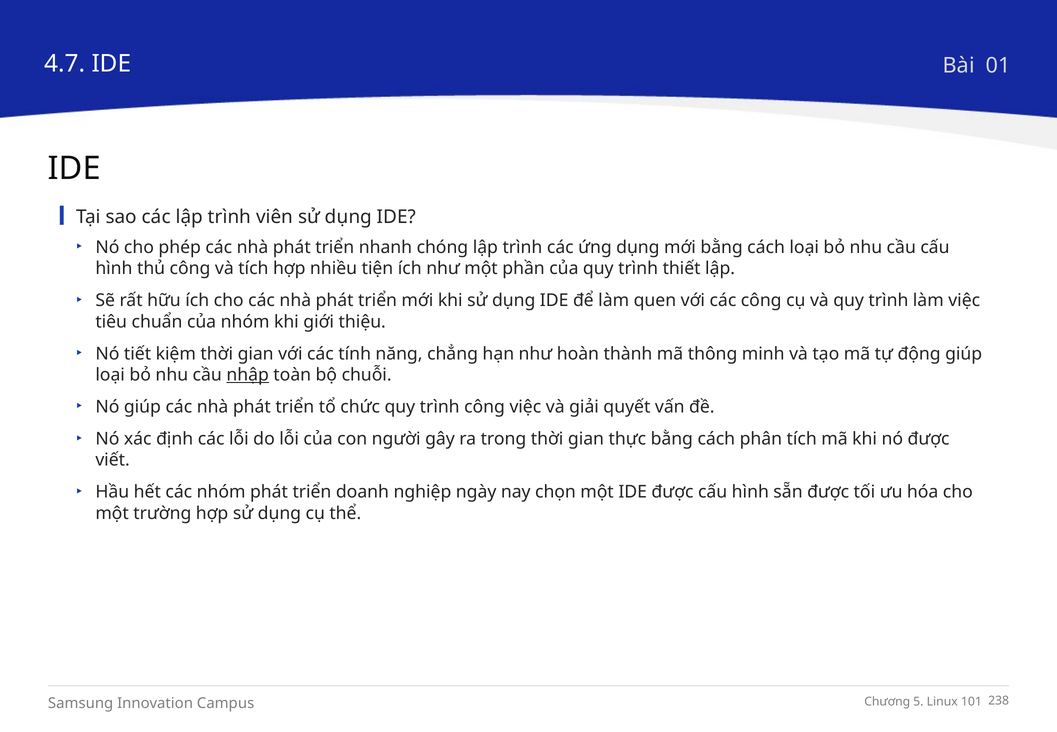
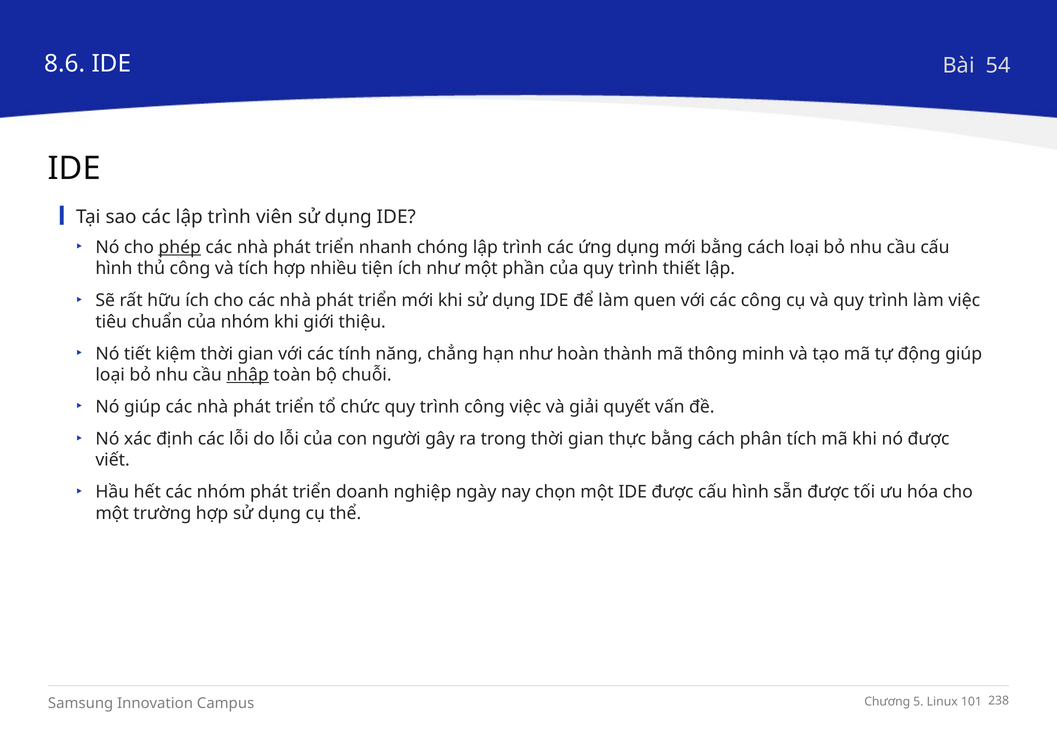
4.7: 4.7 -> 8.6 (65, 64)
01: 01 -> 54 (998, 66)
phép underline: none -> present (180, 247)
